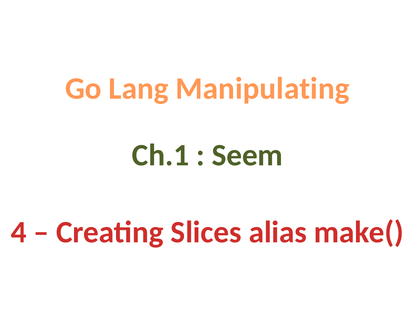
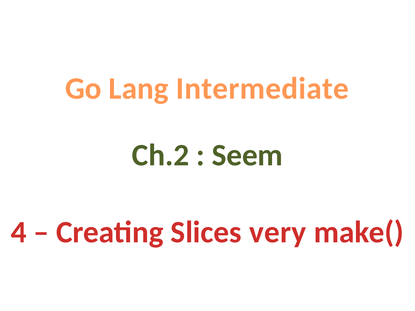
Manipulating: Manipulating -> Intermediate (262, 89)
Ch.1: Ch.1 -> Ch.2 (161, 156)
alias: alias -> very (278, 232)
